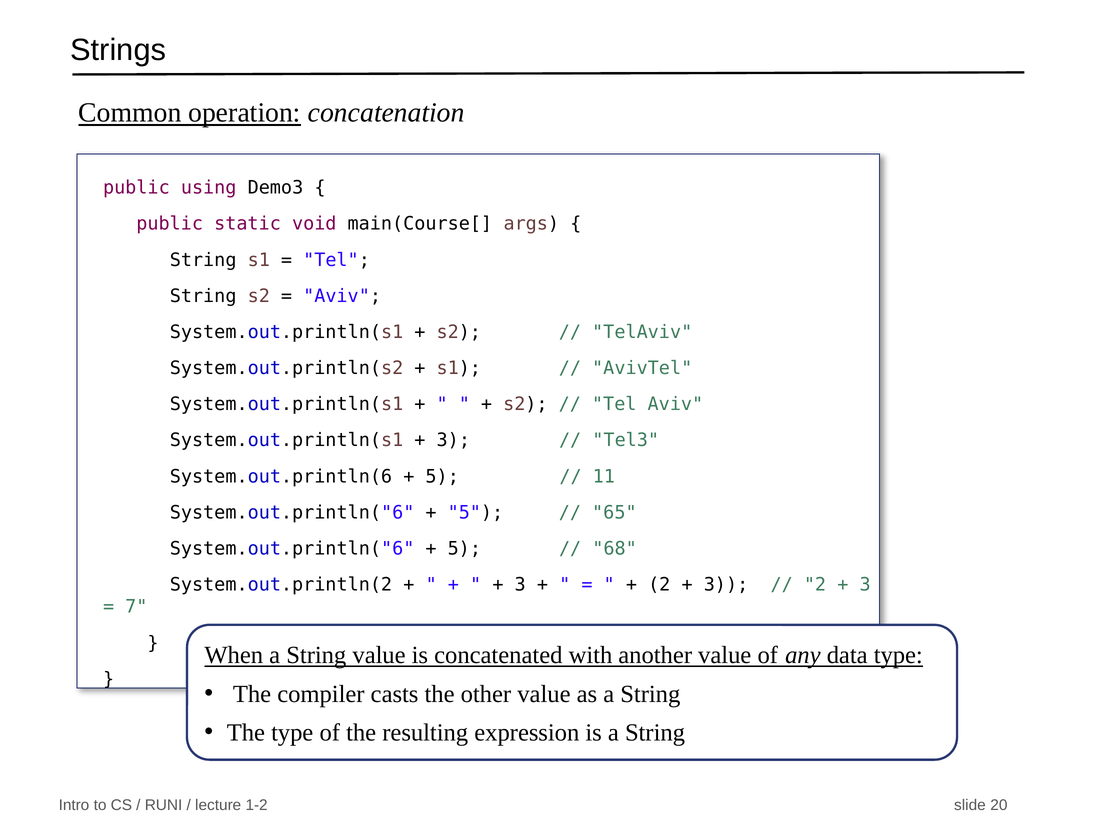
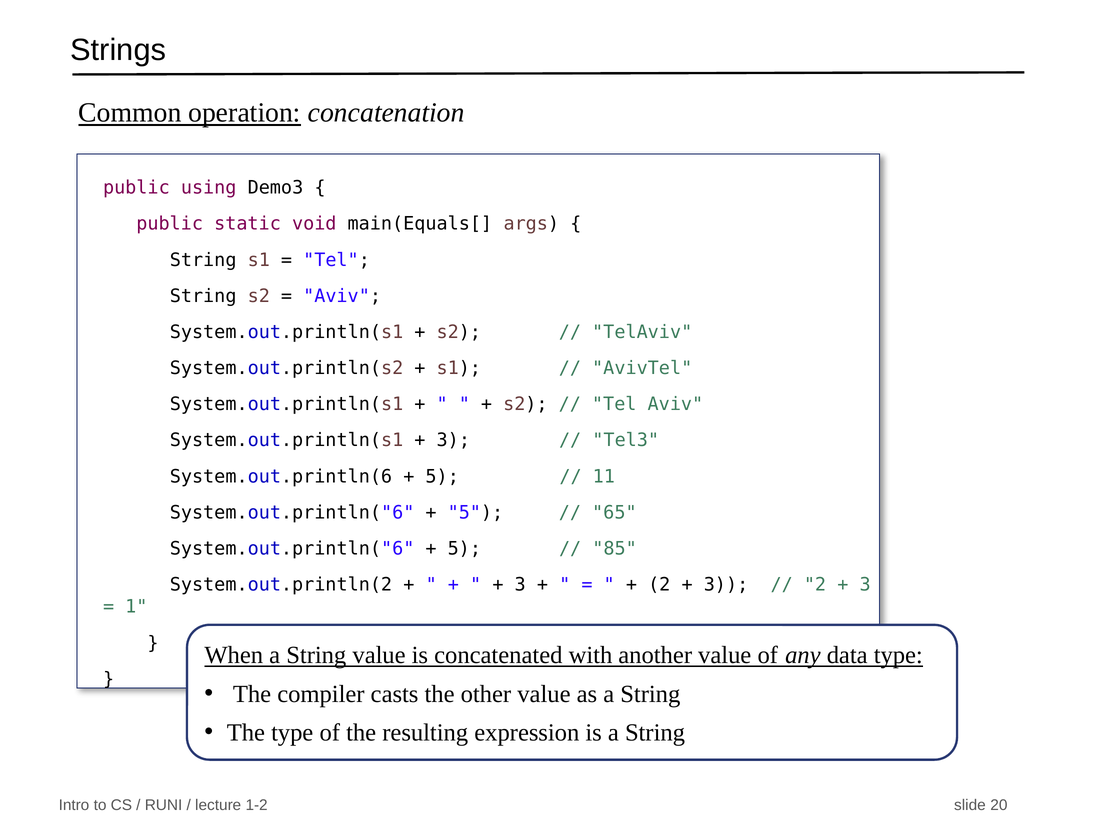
main(Course[: main(Course[ -> main(Equals[ (420, 224)
68: 68 -> 85 (615, 549)
7: 7 -> 1 (136, 607)
